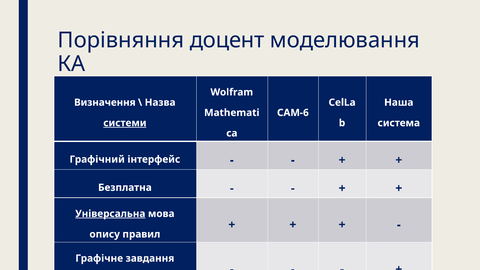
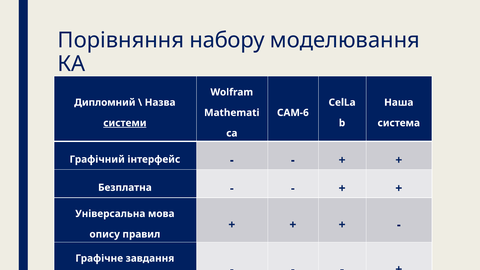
доцент: доцент -> набору (227, 40)
Визначення: Визначення -> Дипломний (105, 102)
Універсальна underline: present -> none (110, 214)
